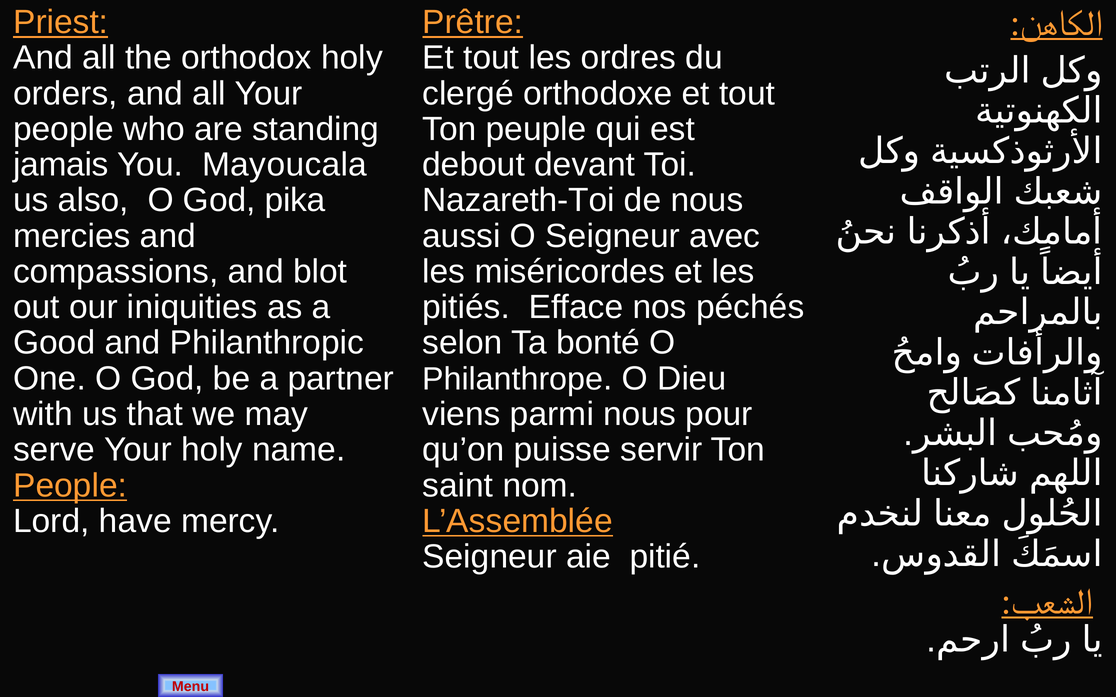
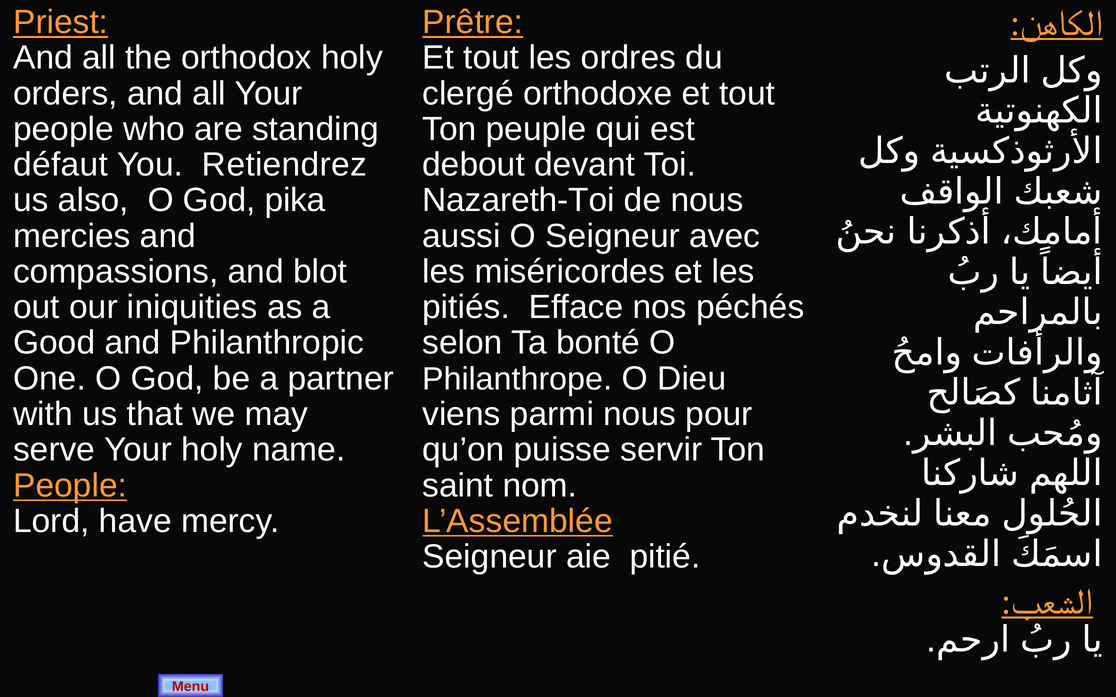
jamais: jamais -> défaut (61, 165)
Mayoucala: Mayoucala -> Retiendrez (285, 165)
